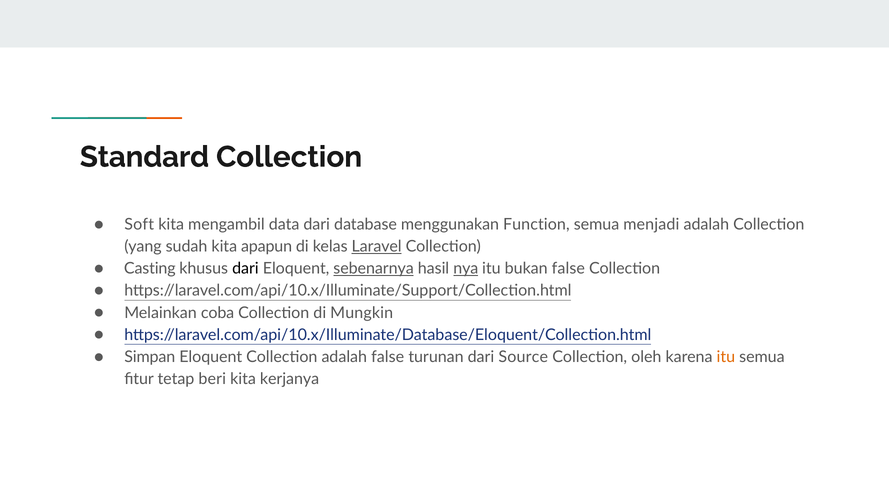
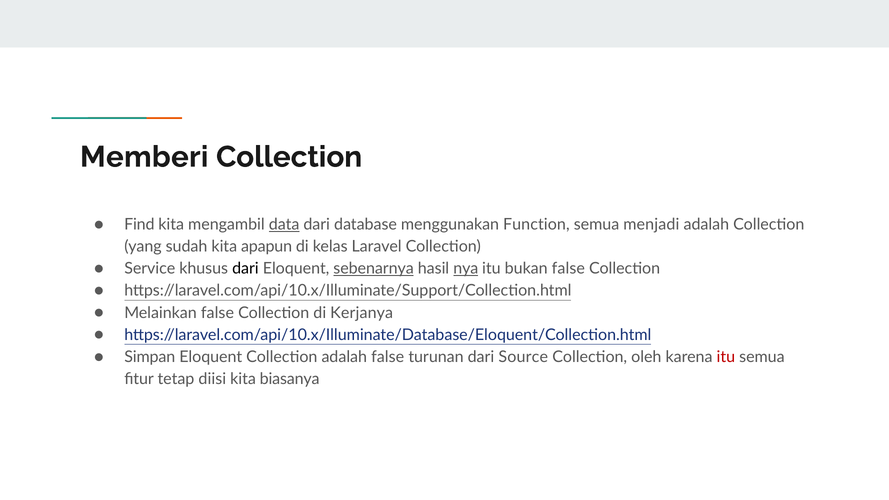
Standard: Standard -> Memberi (144, 157)
Soft: Soft -> Find (139, 225)
data underline: none -> present (284, 225)
Laravel underline: present -> none (377, 247)
Casting: Casting -> Service (150, 269)
Melainkan coba: coba -> false (217, 313)
Mungkin: Mungkin -> Kerjanya (362, 313)
itu colour: orange -> red (726, 357)
beri: beri -> diisi (212, 379)
kerjanya: kerjanya -> biasanya (290, 379)
